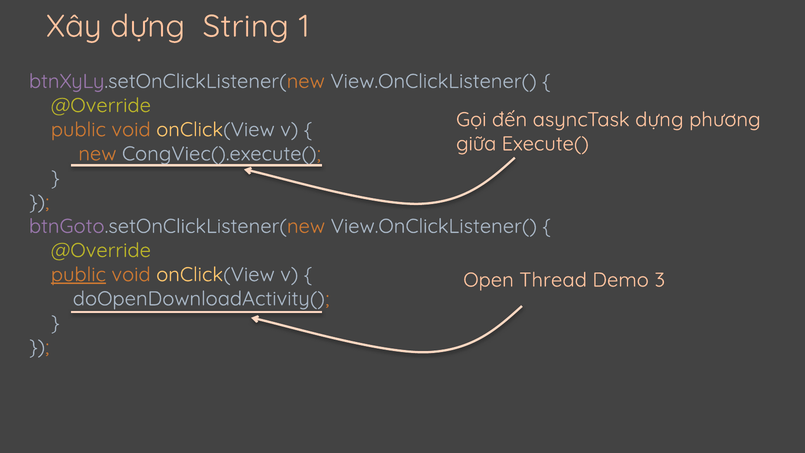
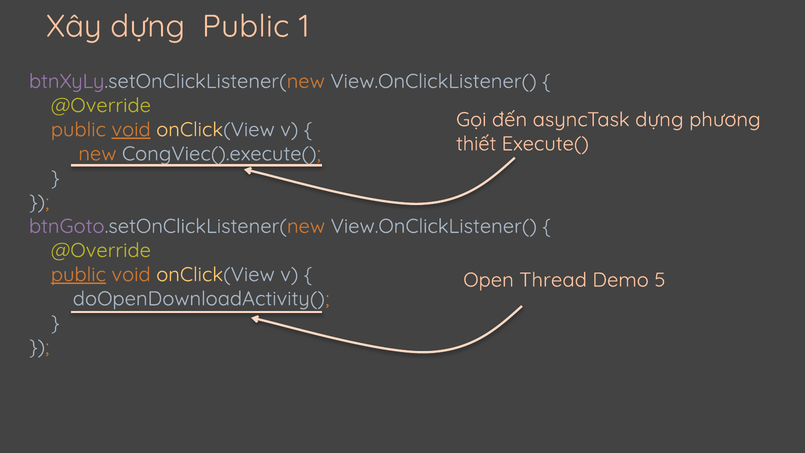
dựng String: String -> Public (246, 26)
void underline: none -> present (131, 130)
giữa: giữa -> thiết (476, 144)
3: 3 -> 5 (660, 280)
